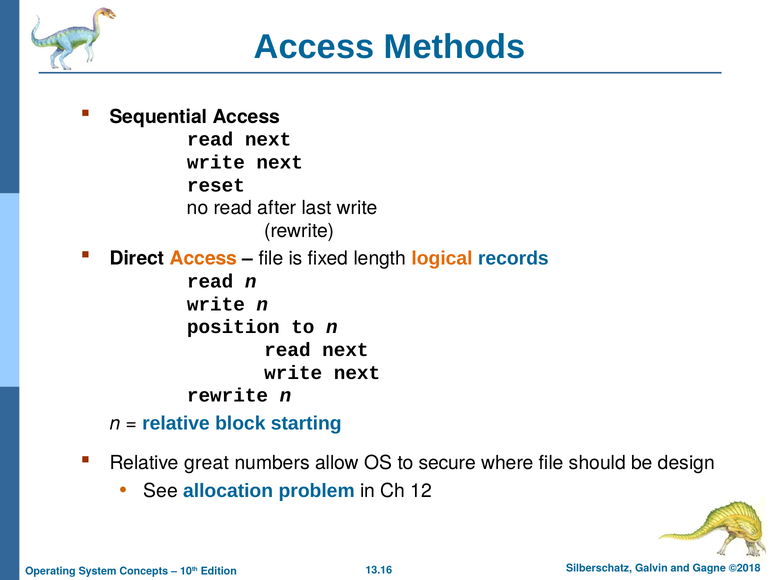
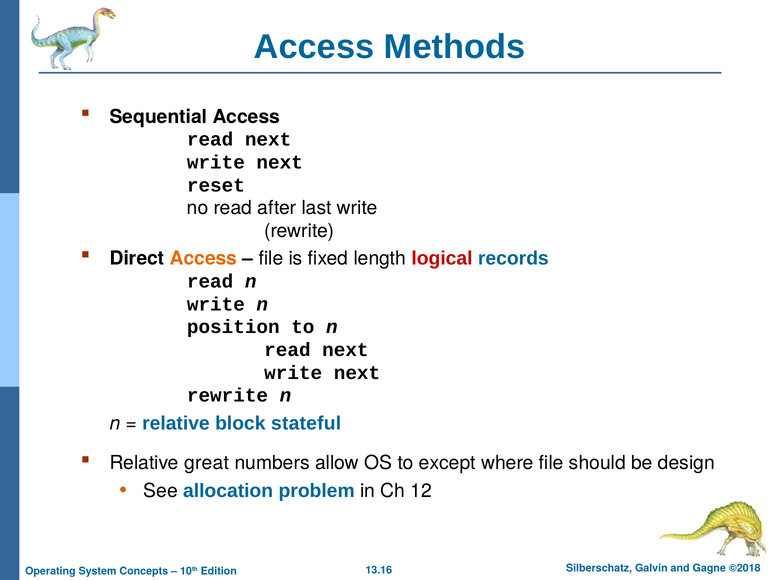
logical colour: orange -> red (442, 258)
starting: starting -> stateful (306, 423)
secure: secure -> except (447, 463)
